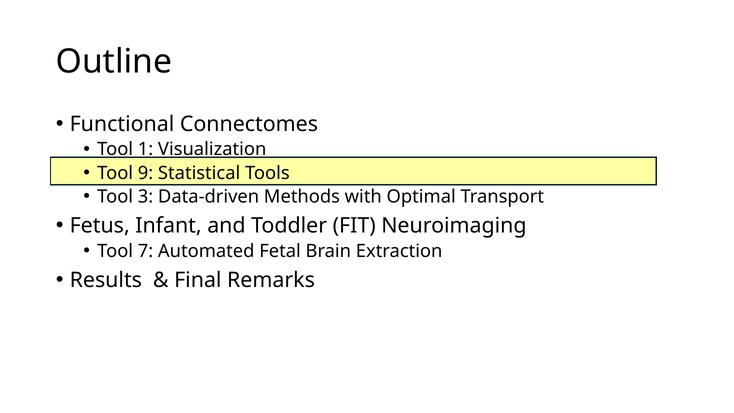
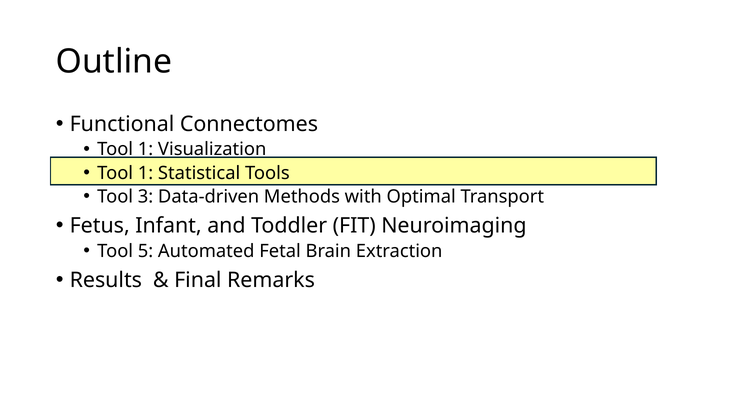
9: 9 -> 1 (146, 173)
7: 7 -> 5 (146, 251)
